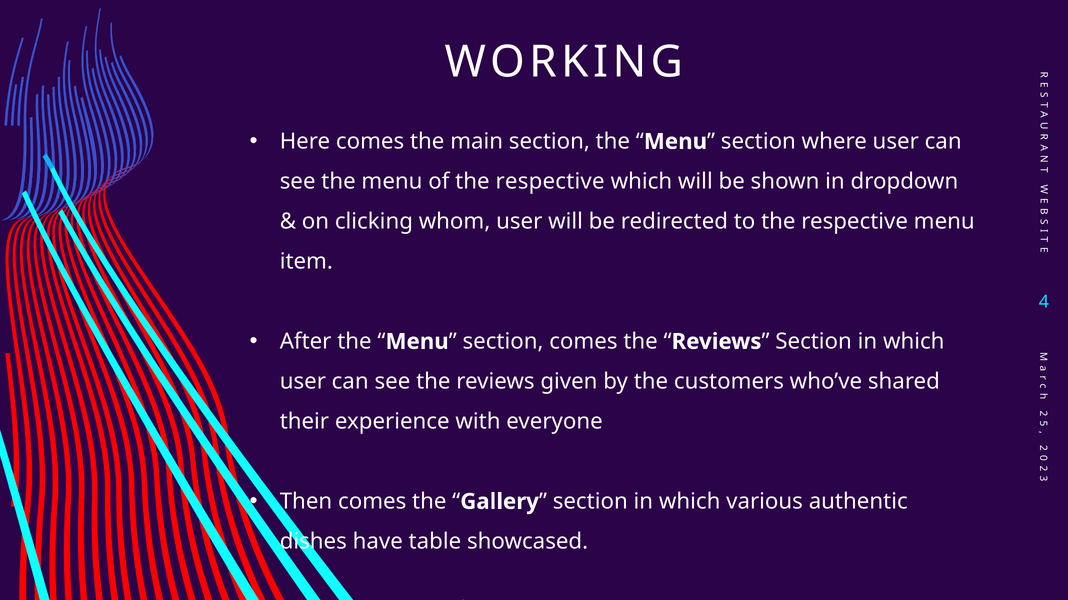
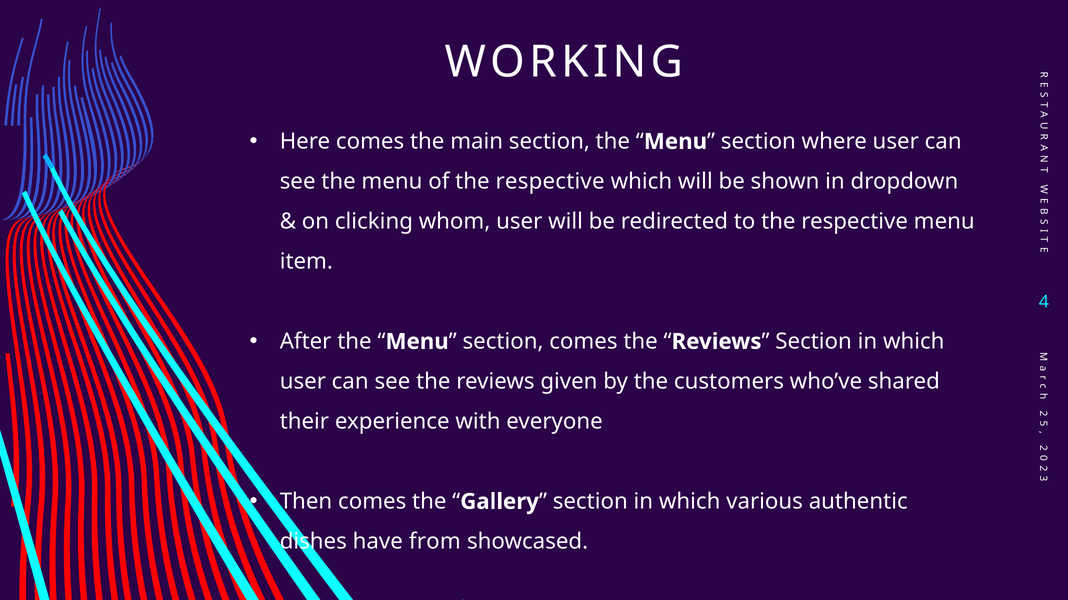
table: table -> from (435, 542)
